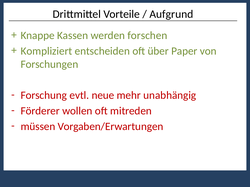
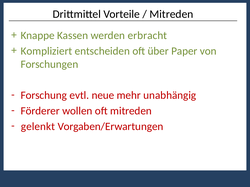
Aufgrund: Aufgrund -> Mitreden (171, 14)
forschen: forschen -> erbracht (147, 36)
müssen: müssen -> gelenkt (38, 127)
